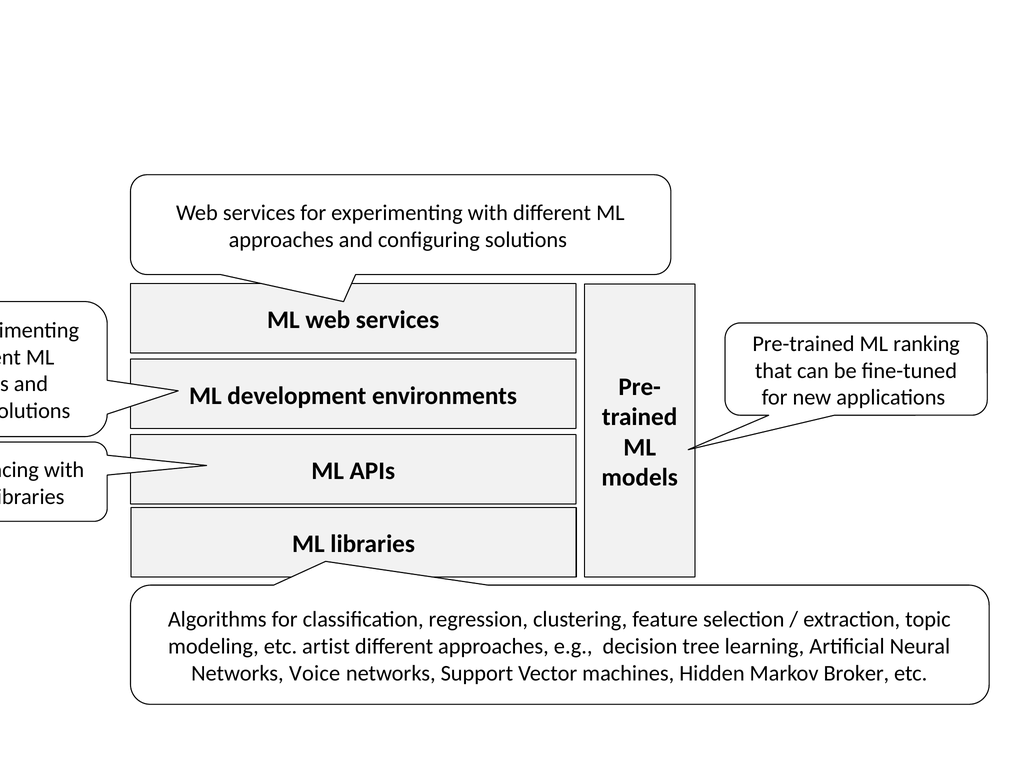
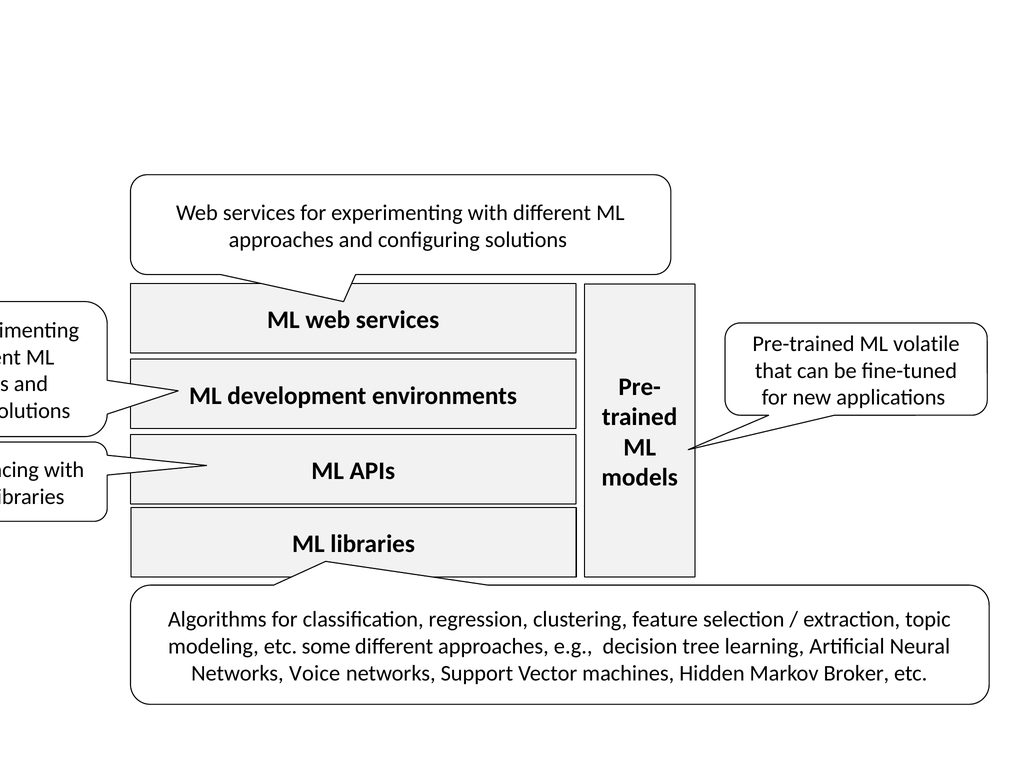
ranking: ranking -> volatile (926, 344)
artist: artist -> some (326, 646)
